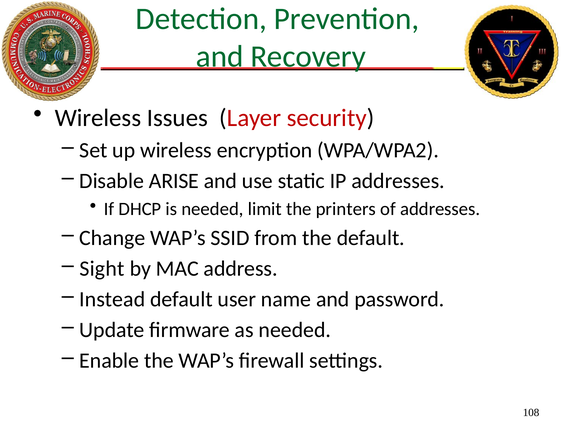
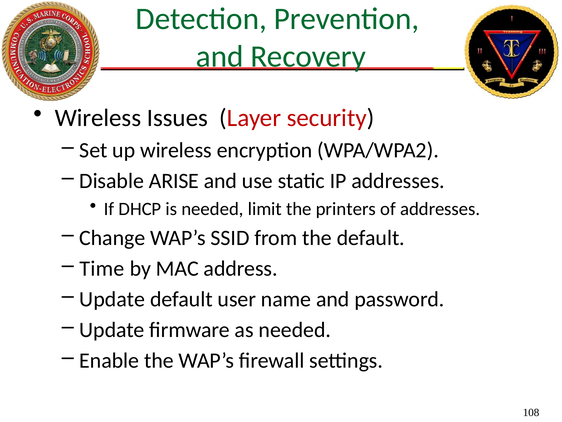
Sight: Sight -> Time (102, 268)
Instead: Instead -> Update (112, 299)
